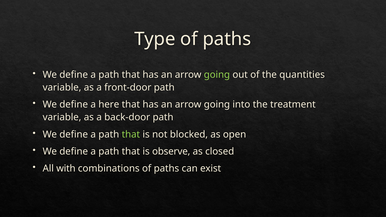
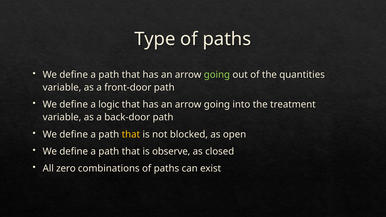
here: here -> logic (109, 105)
that colour: light green -> yellow (131, 134)
with: with -> zero (66, 169)
